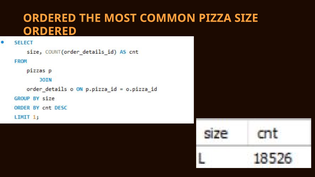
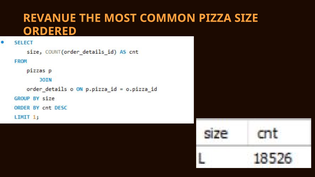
ORDERED: ORDERED -> REVANUE (50, 18)
